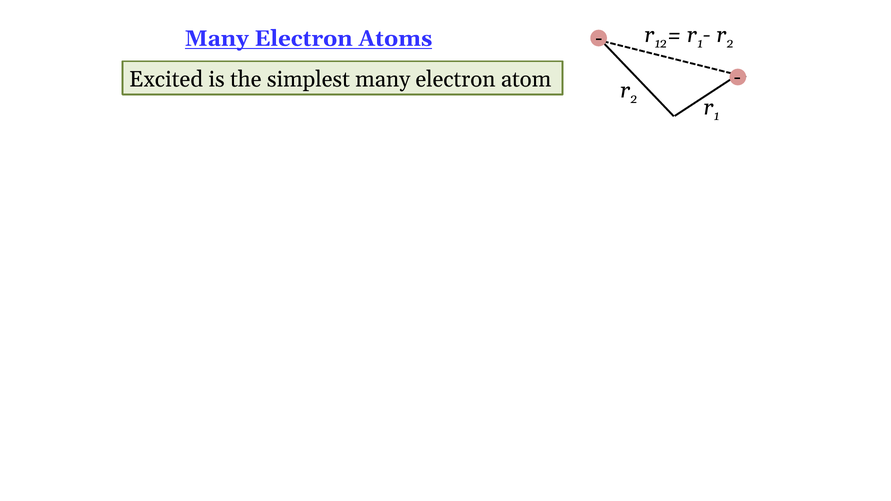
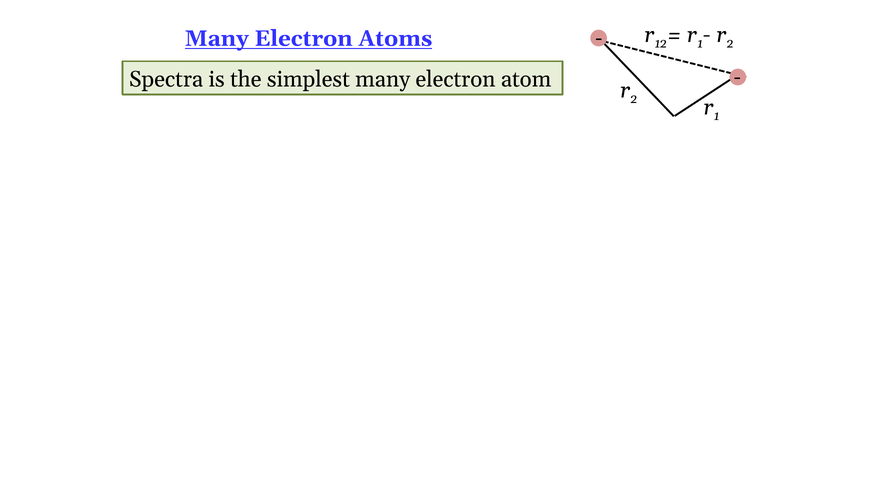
Excited: Excited -> Spectra (166, 79)
